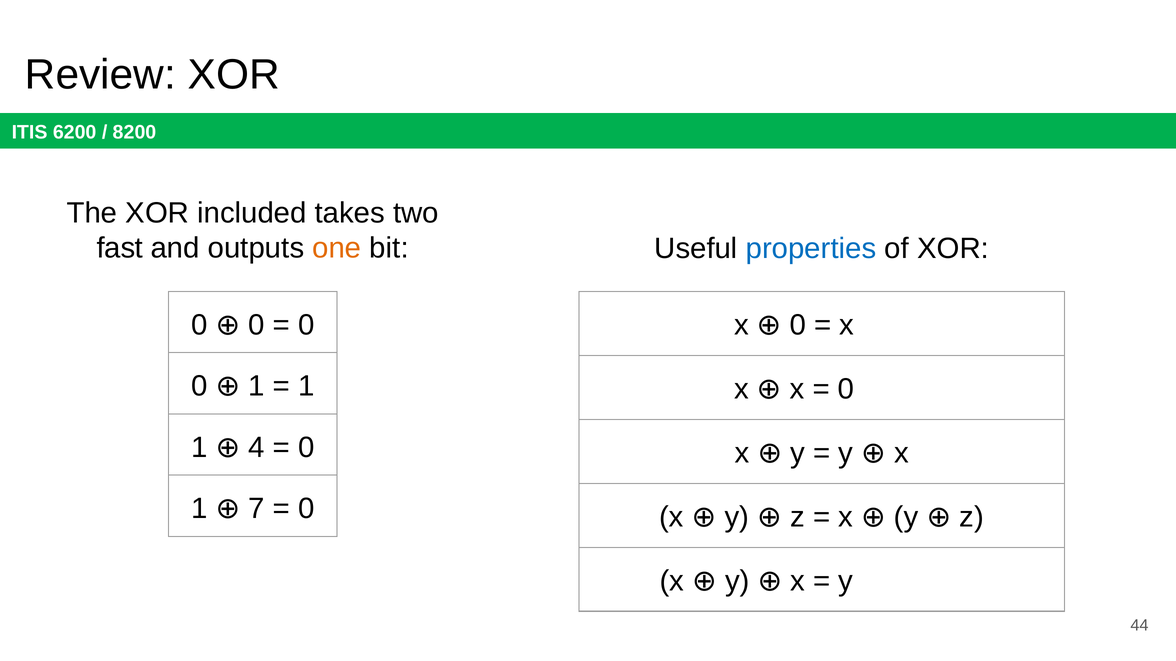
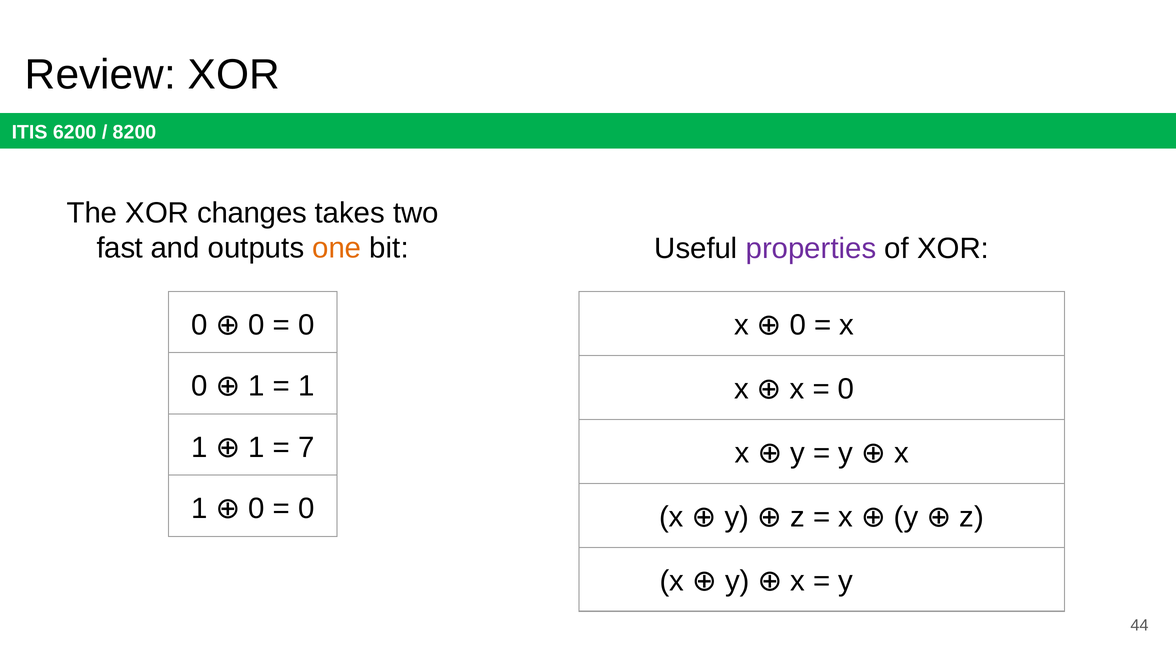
included: included -> changes (252, 213)
properties colour: blue -> purple (811, 249)
1 4: 4 -> 1 (256, 448)
0: 0 -> 7 (306, 448)
1 7: 7 -> 0 (256, 509)
